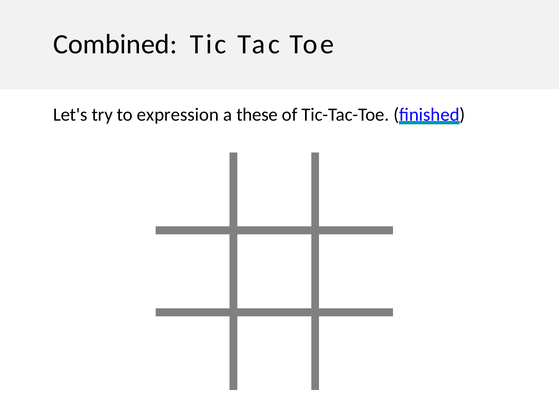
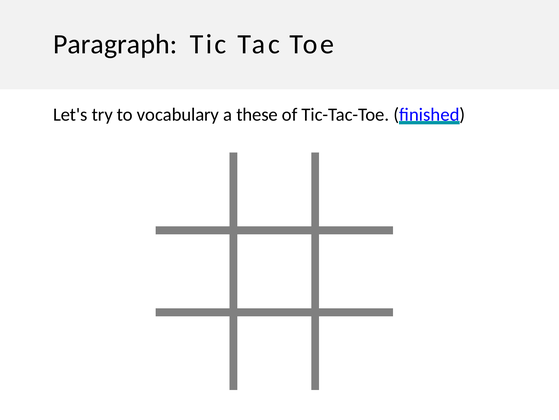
Combined: Combined -> Paragraph (115, 44)
expression: expression -> vocabulary (178, 114)
